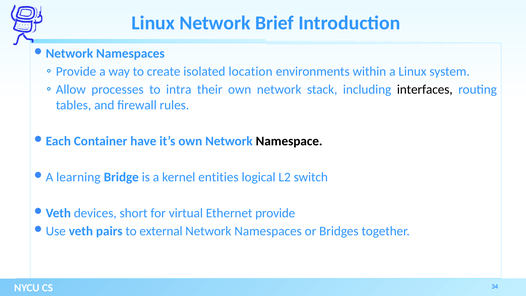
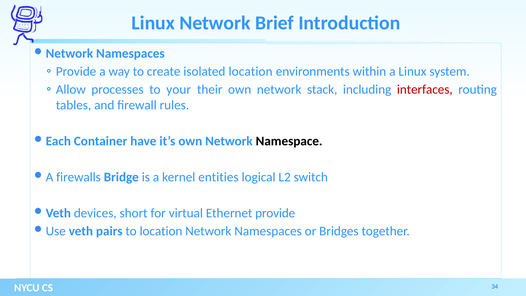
intra: intra -> your (179, 89)
interfaces colour: black -> red (425, 89)
learning: learning -> firewalls (78, 177)
to external: external -> location (161, 231)
